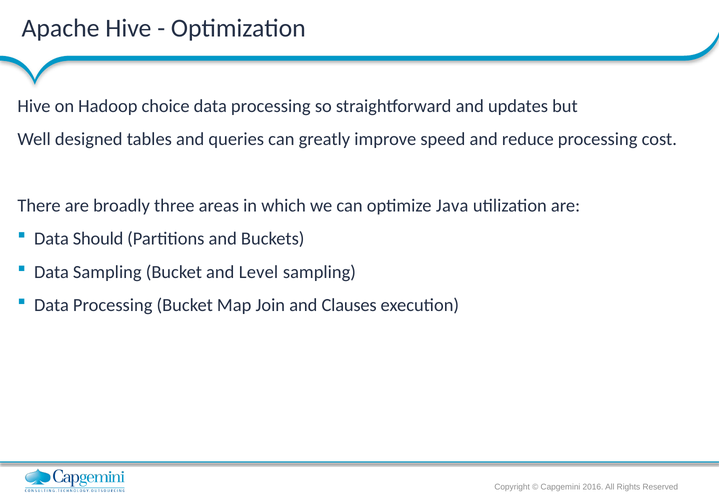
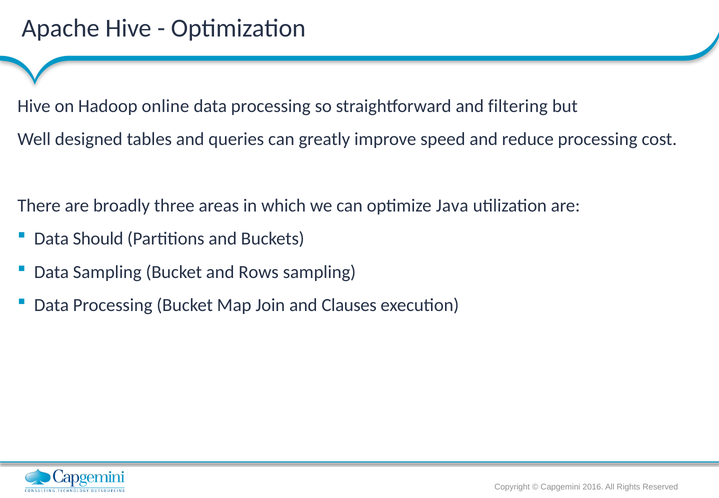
choice: choice -> online (165, 106)
updates: updates -> filtering (518, 106)
Level: Level -> Rows (259, 272)
